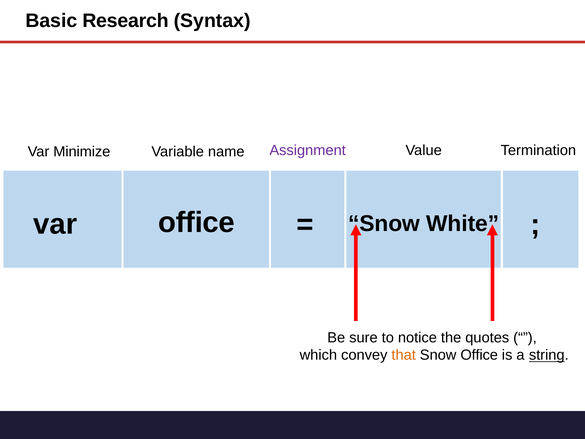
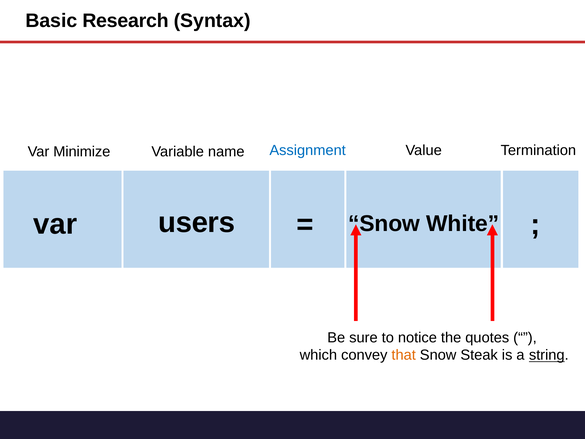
Assignment colour: purple -> blue (308, 150)
var office: office -> users (197, 222)
Snow Office: Office -> Steak (479, 355)
